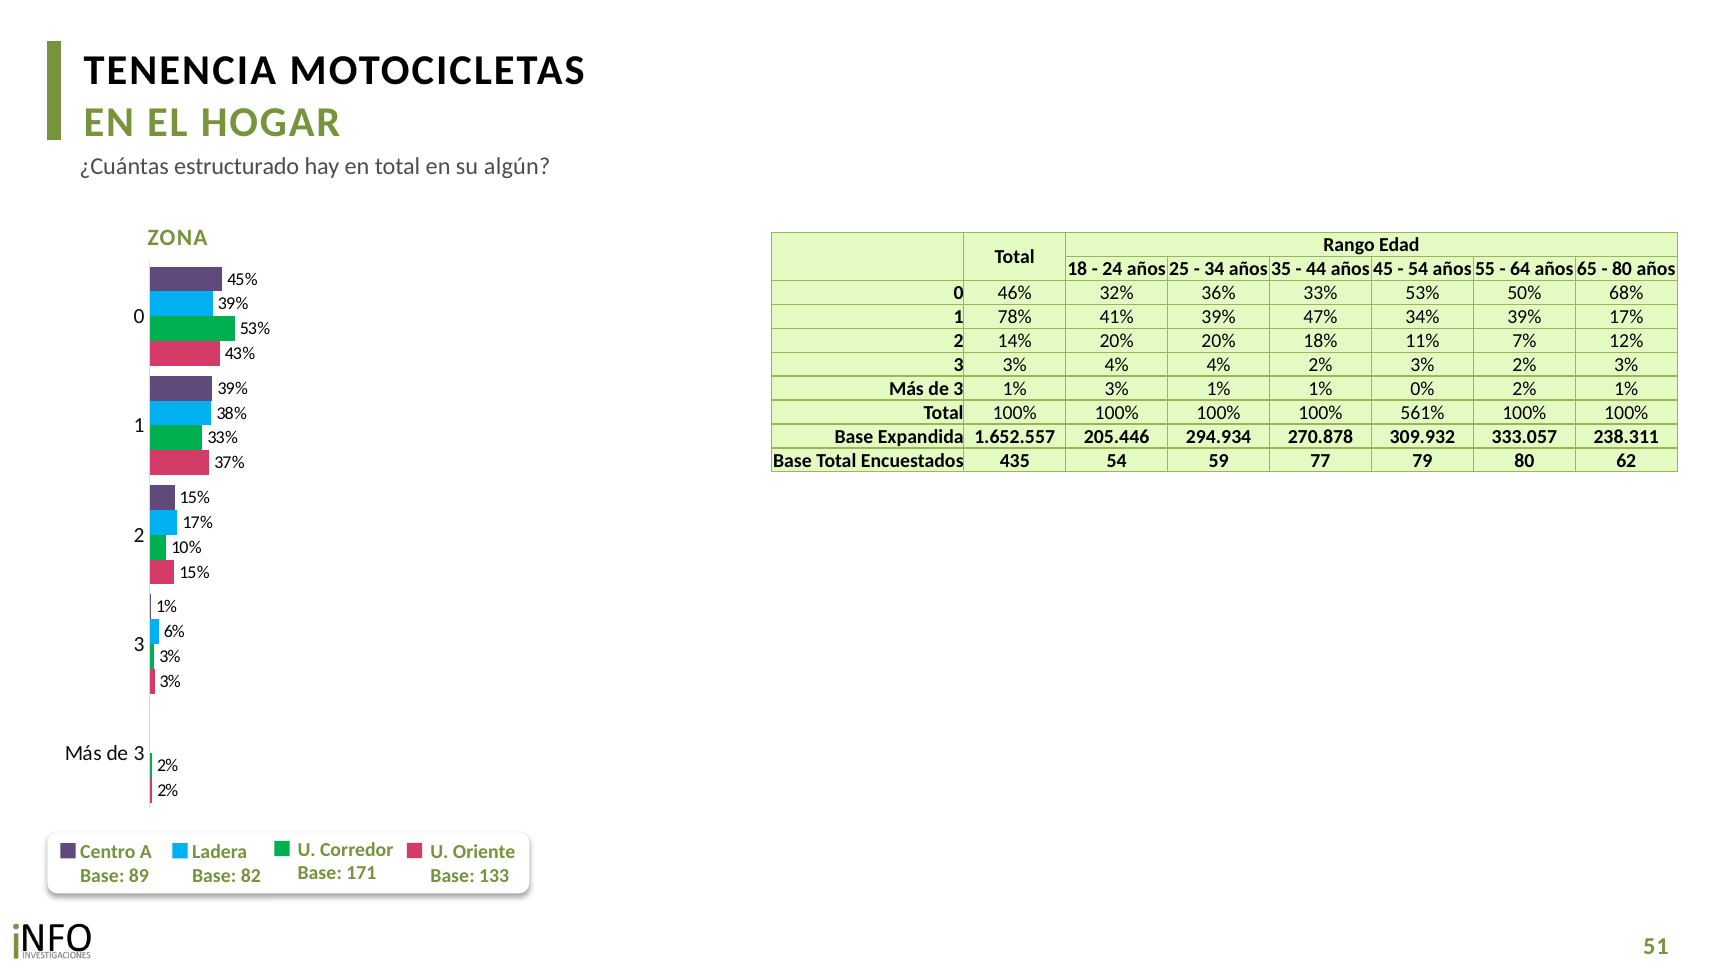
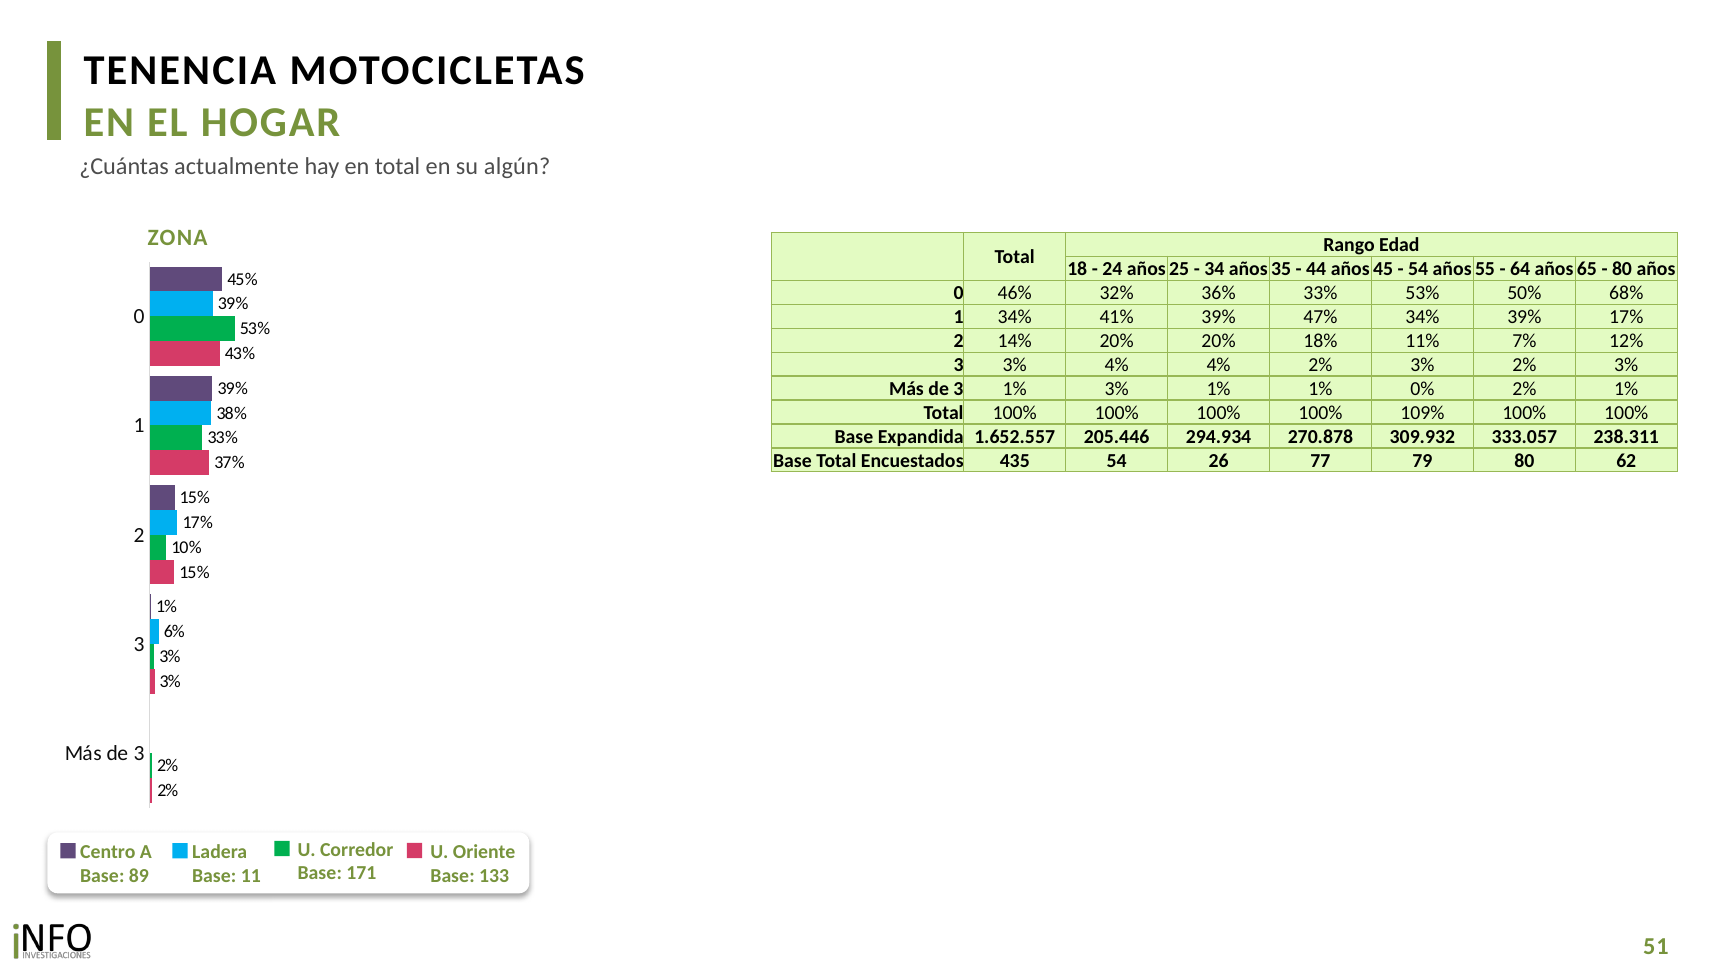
estructurado: estructurado -> actualmente (237, 166)
1 78%: 78% -> 34% (1015, 317)
561%: 561% -> 109% (1422, 413)
59: 59 -> 26 (1219, 460)
82: 82 -> 11 (251, 876)
